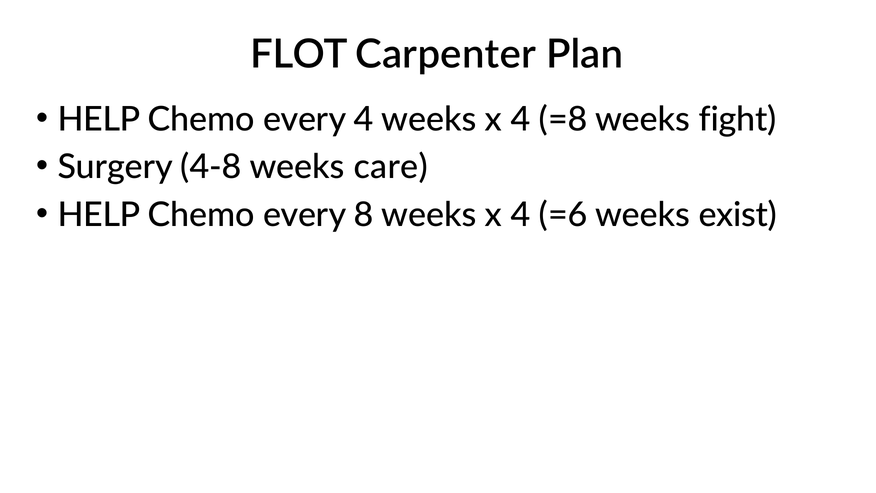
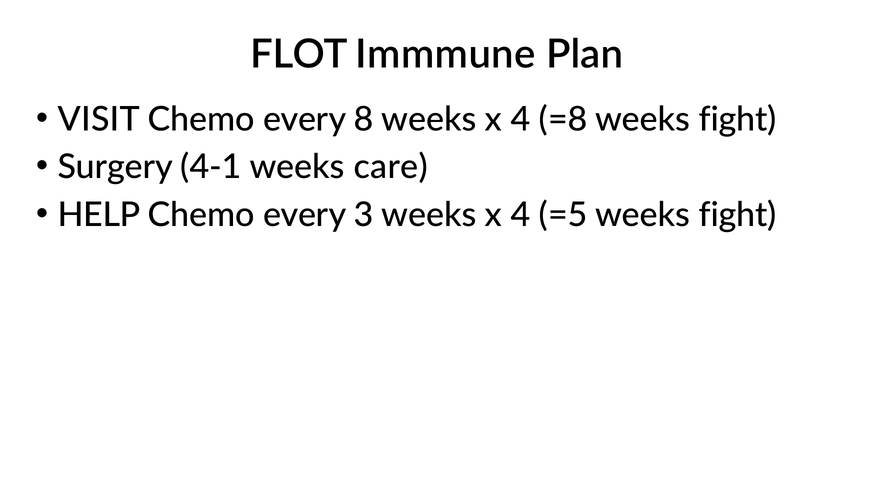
Carpenter: Carpenter -> Immmune (446, 54)
HELP: HELP -> VISIT (99, 119)
every 4: 4 -> 8 (364, 119)
4-8: 4-8 -> 4-1 (211, 167)
8: 8 -> 3 (364, 215)
=6: =6 -> =5 (563, 215)
exist: exist -> fight (738, 215)
